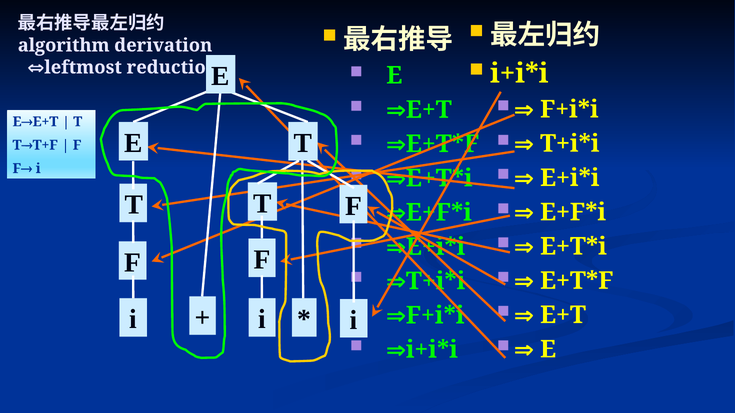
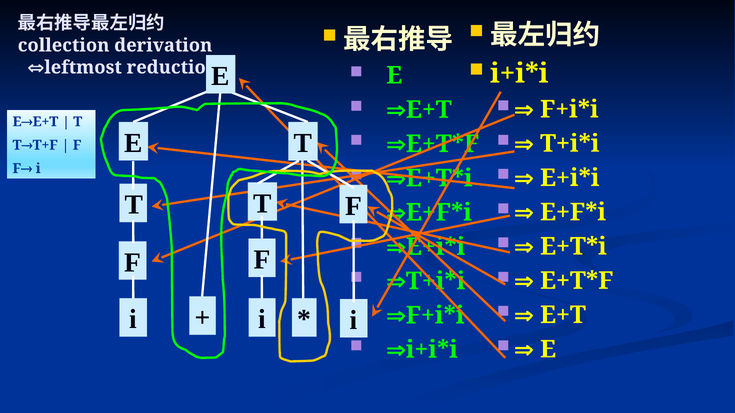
algorithm: algorithm -> collection (64, 45)
